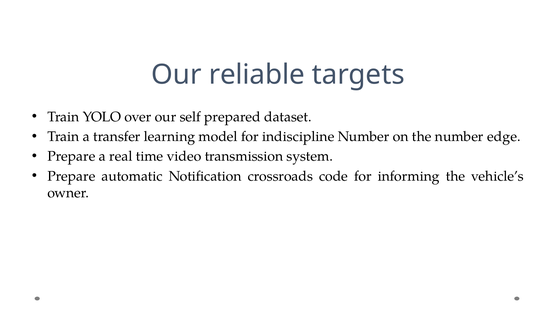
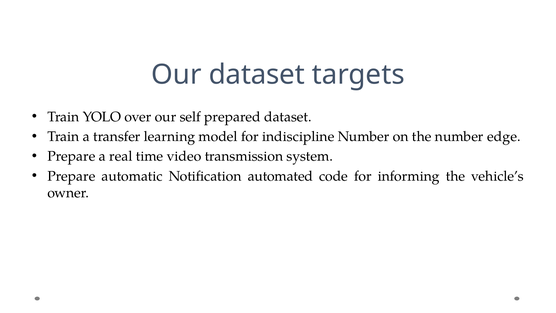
Our reliable: reliable -> dataset (257, 74)
crossroads: crossroads -> automated (280, 176)
